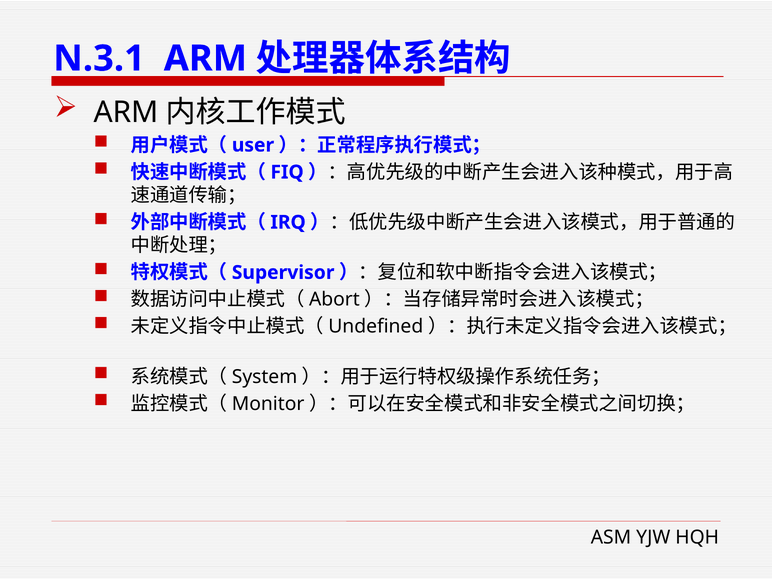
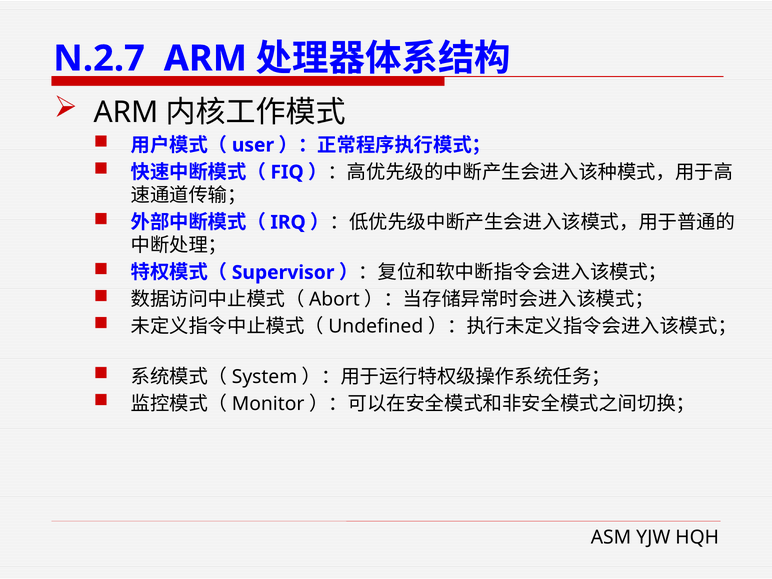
N.3.1: N.3.1 -> N.2.7 (99, 59)
